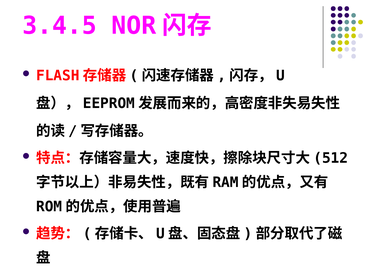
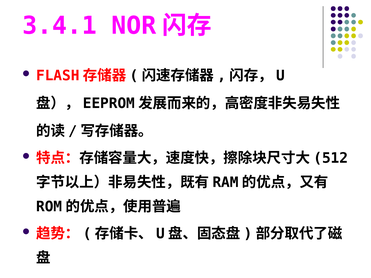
3.4.5: 3.4.5 -> 3.4.1 (59, 26)
